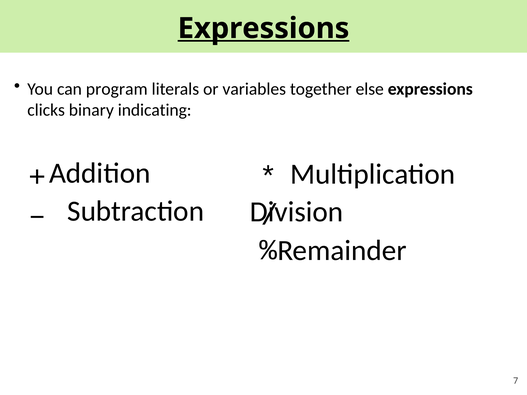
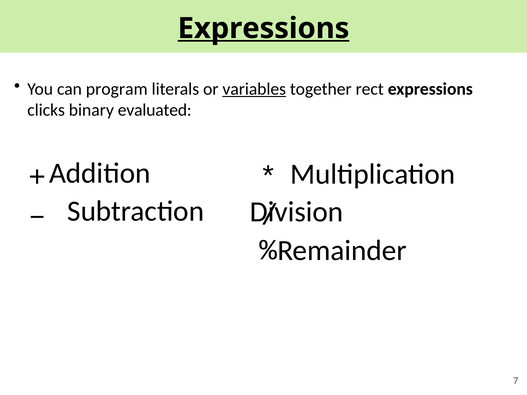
variables underline: none -> present (254, 89)
else: else -> rect (370, 89)
indicating: indicating -> evaluated (155, 110)
